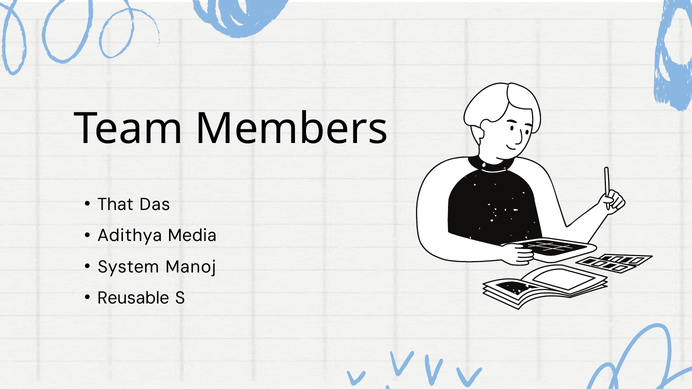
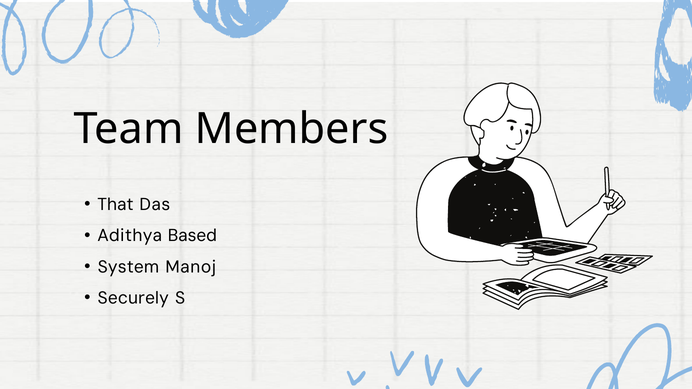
Media: Media -> Based (192, 236)
Reusable: Reusable -> Securely (133, 298)
